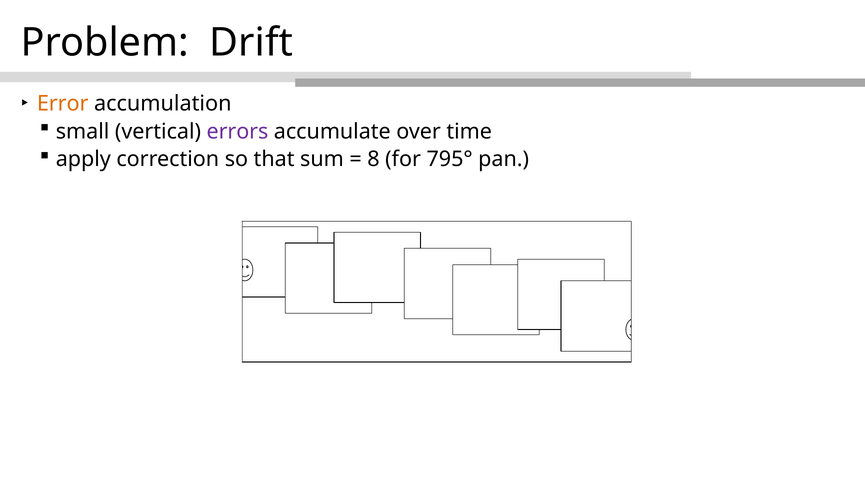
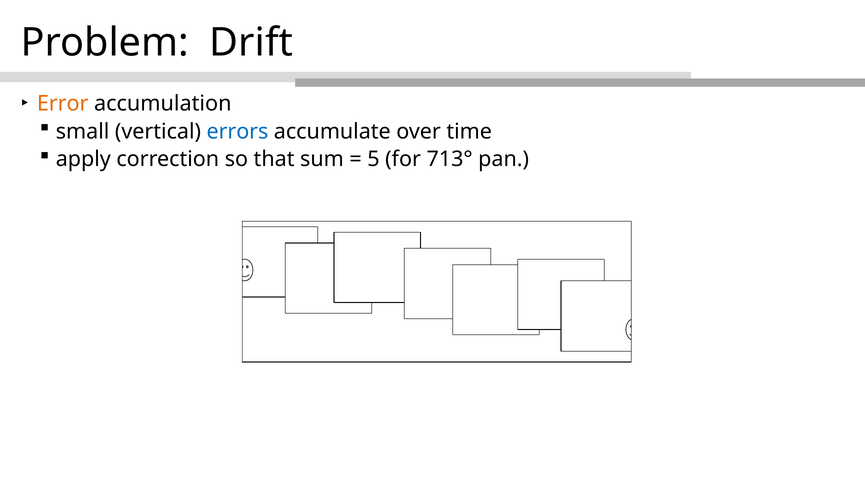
errors colour: purple -> blue (237, 131)
8: 8 -> 5 (373, 159)
795°: 795° -> 713° (450, 159)
